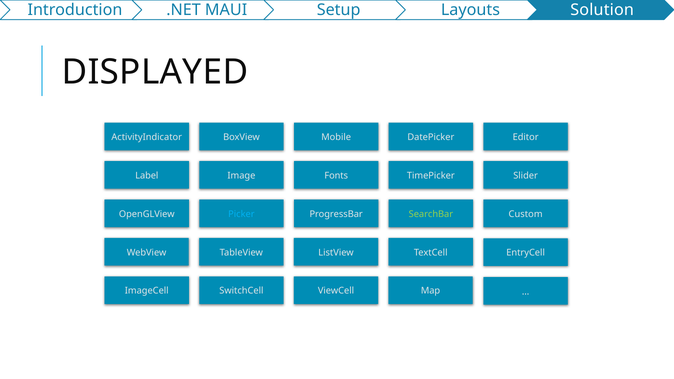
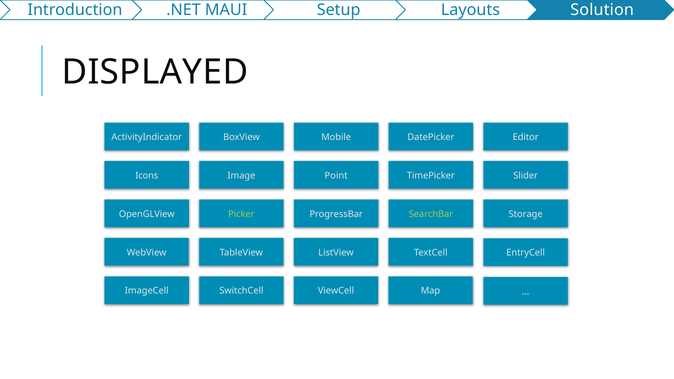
Label: Label -> Icons (147, 176)
Fonts: Fonts -> Point (336, 176)
Picker colour: light blue -> light green (241, 214)
Custom: Custom -> Storage (526, 214)
